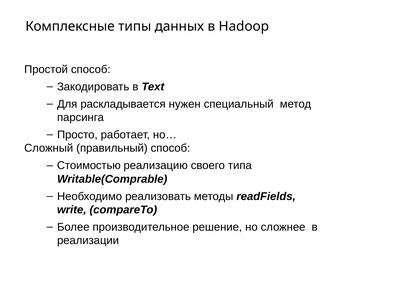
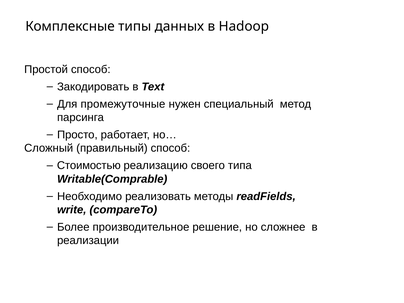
раскладывается: раскладывается -> промежуточные (123, 104)
